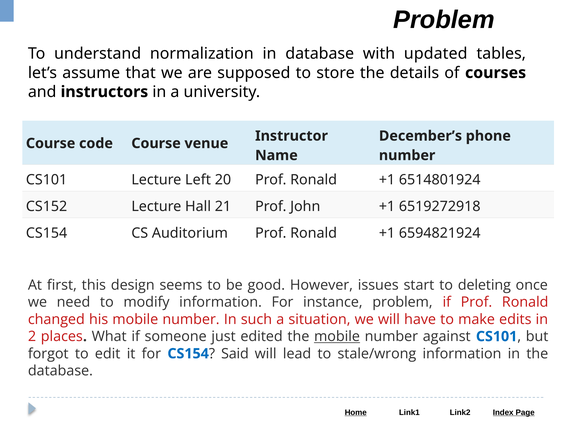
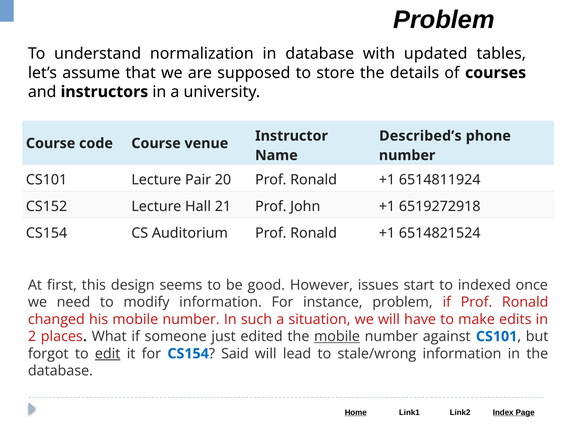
December’s: December’s -> Described’s (420, 136)
Left: Left -> Pair (198, 180)
6514801924: 6514801924 -> 6514811924 (440, 180)
6594821924: 6594821924 -> 6514821524 (440, 233)
deleting: deleting -> indexed (484, 285)
edit underline: none -> present (108, 354)
